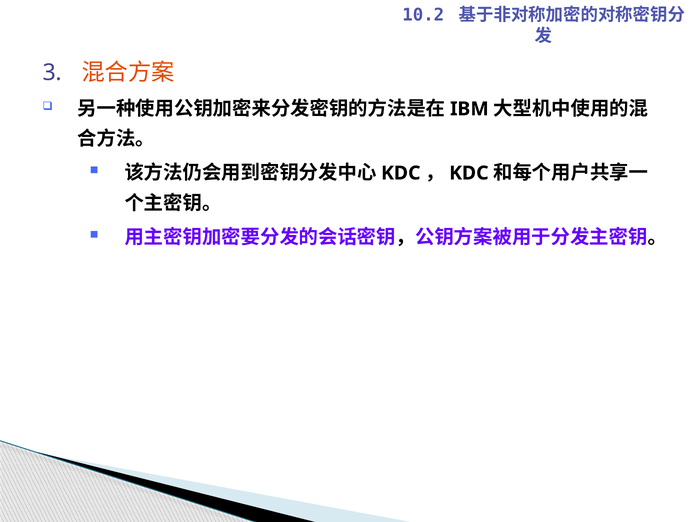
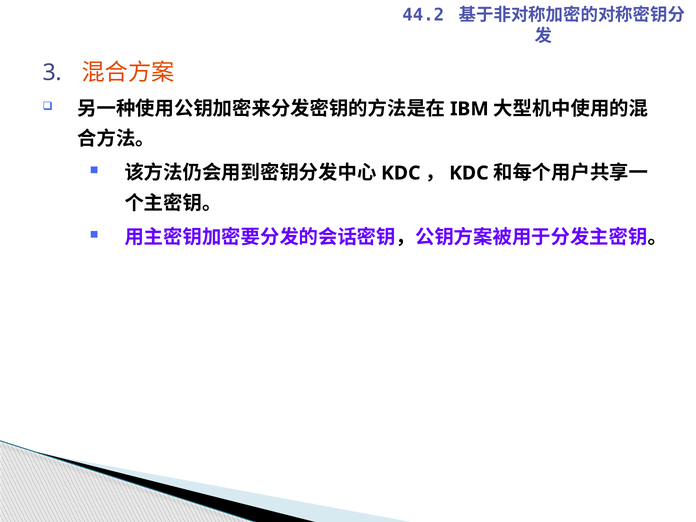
10.2: 10.2 -> 44.2 (423, 15)
